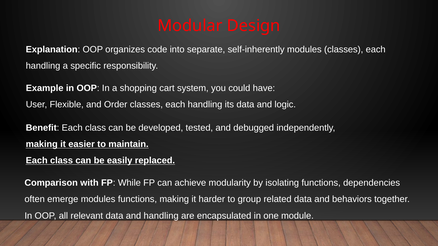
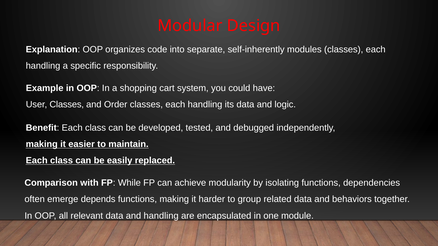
User Flexible: Flexible -> Classes (67, 105)
emerge modules: modules -> depends (98, 200)
